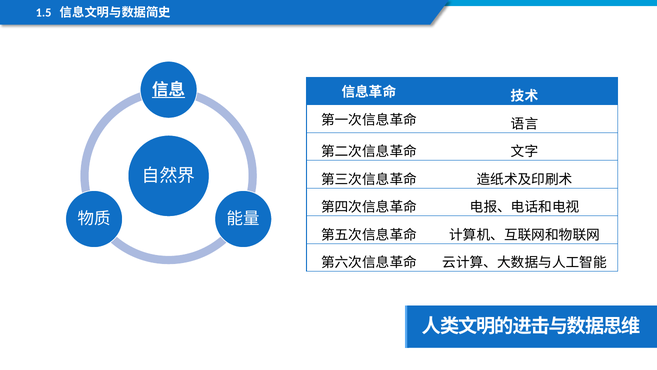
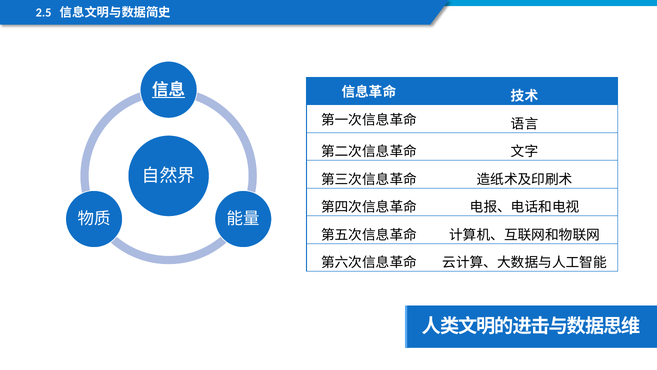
1.5: 1.5 -> 2.5 (44, 13)
